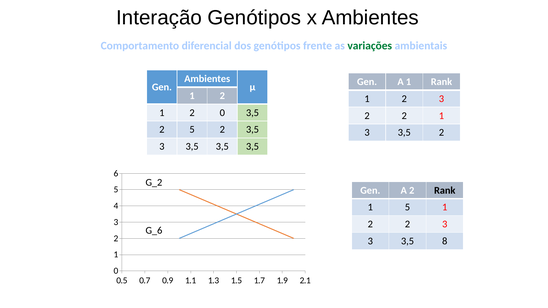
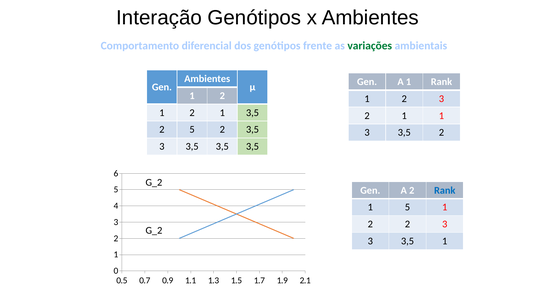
0: 0 -> 1 (222, 113)
2: 2 -> 1 (404, 116)
Rank colour: black -> blue (445, 190)
G_6: G_6 -> G_2 (154, 231)
3,5 8: 8 -> 1 (445, 241)
